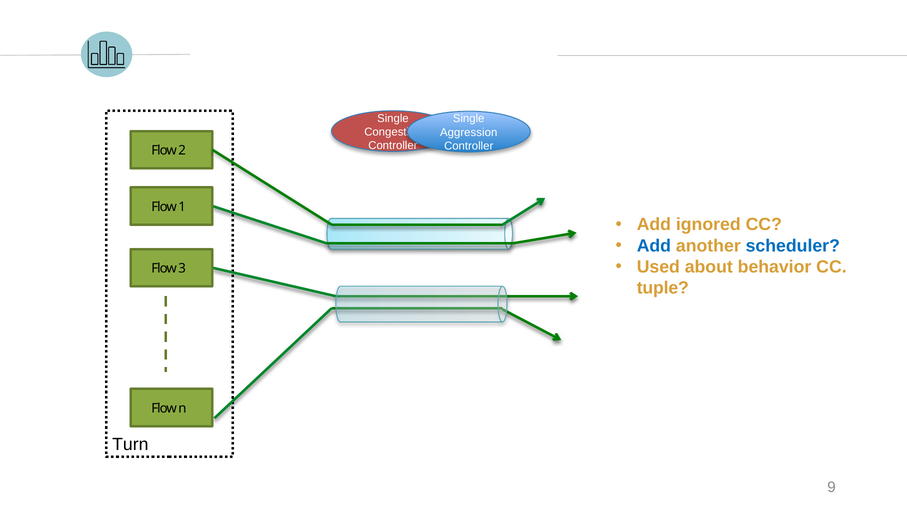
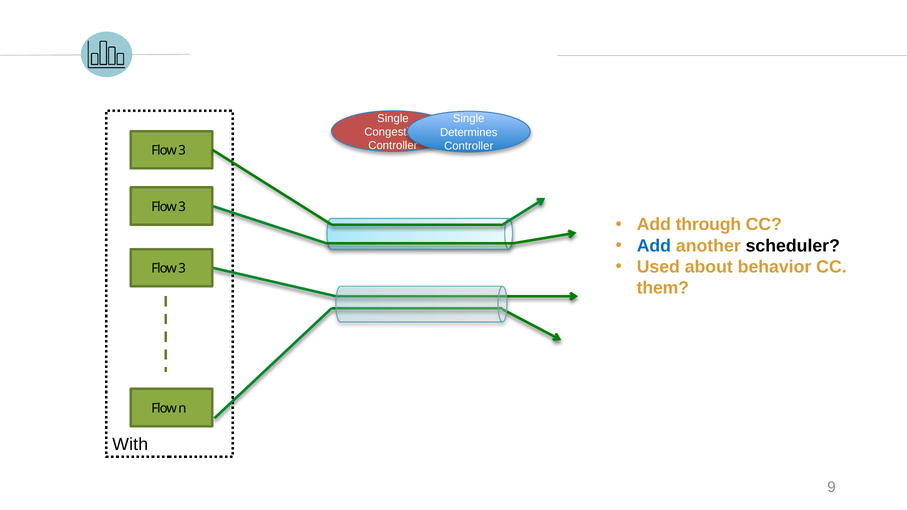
Aggression: Aggression -> Determines (469, 132)
2: 2 -> 3 (182, 151)
1: 1 -> 3 (182, 207)
ignored: ignored -> through (708, 225)
scheduler colour: blue -> black (793, 246)
tuple: tuple -> them (663, 288)
Turn: Turn -> With (130, 445)
